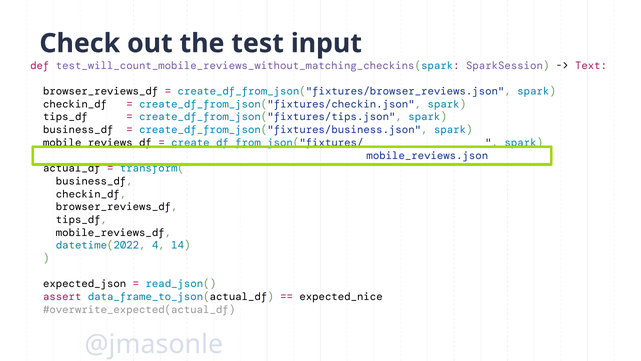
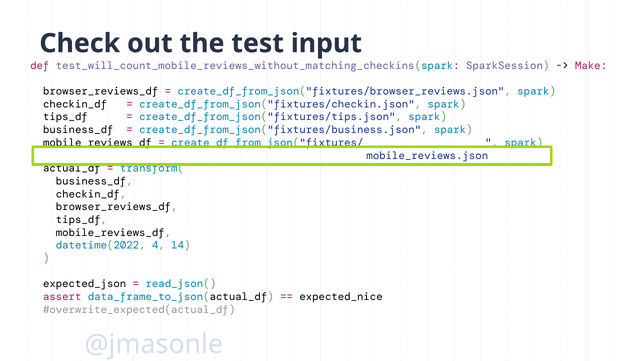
Text: Text -> Make (591, 66)
